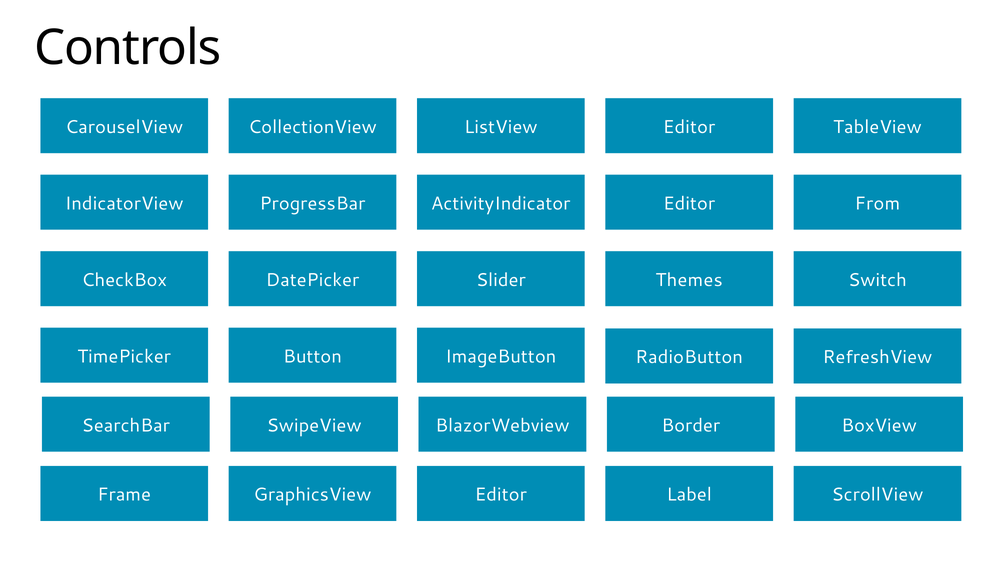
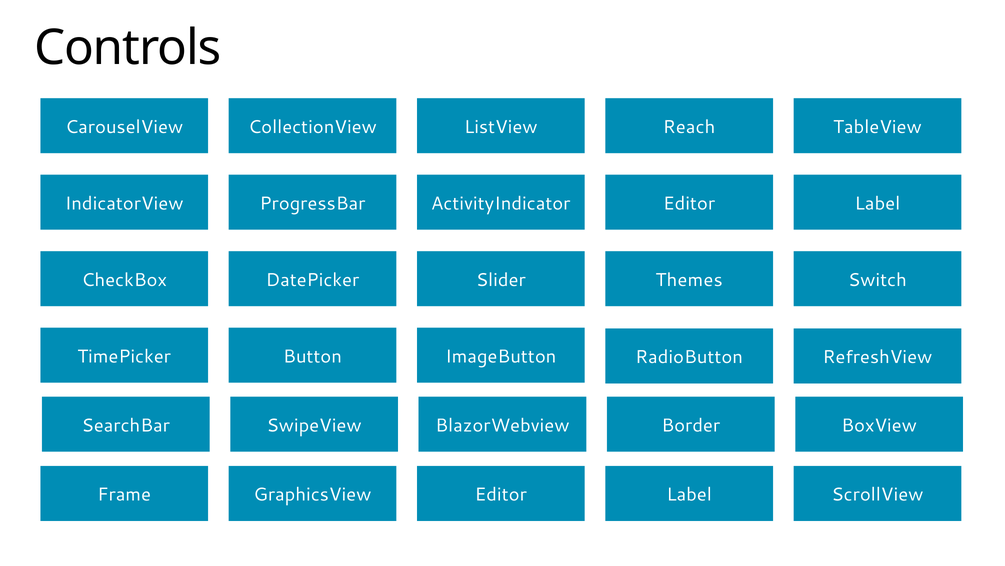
ListView Editor: Editor -> Reach (689, 127)
ActivityIndicator Editor From: From -> Label (877, 203)
